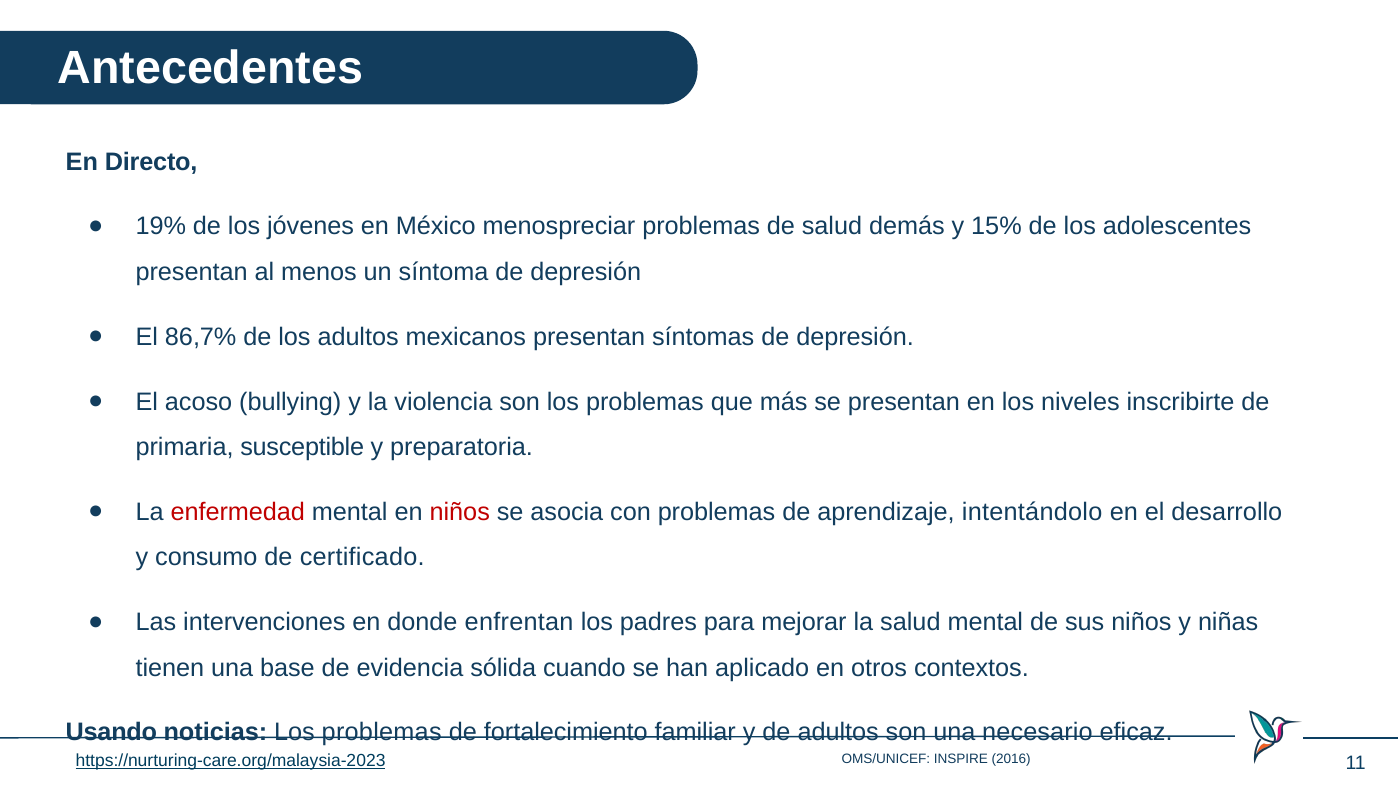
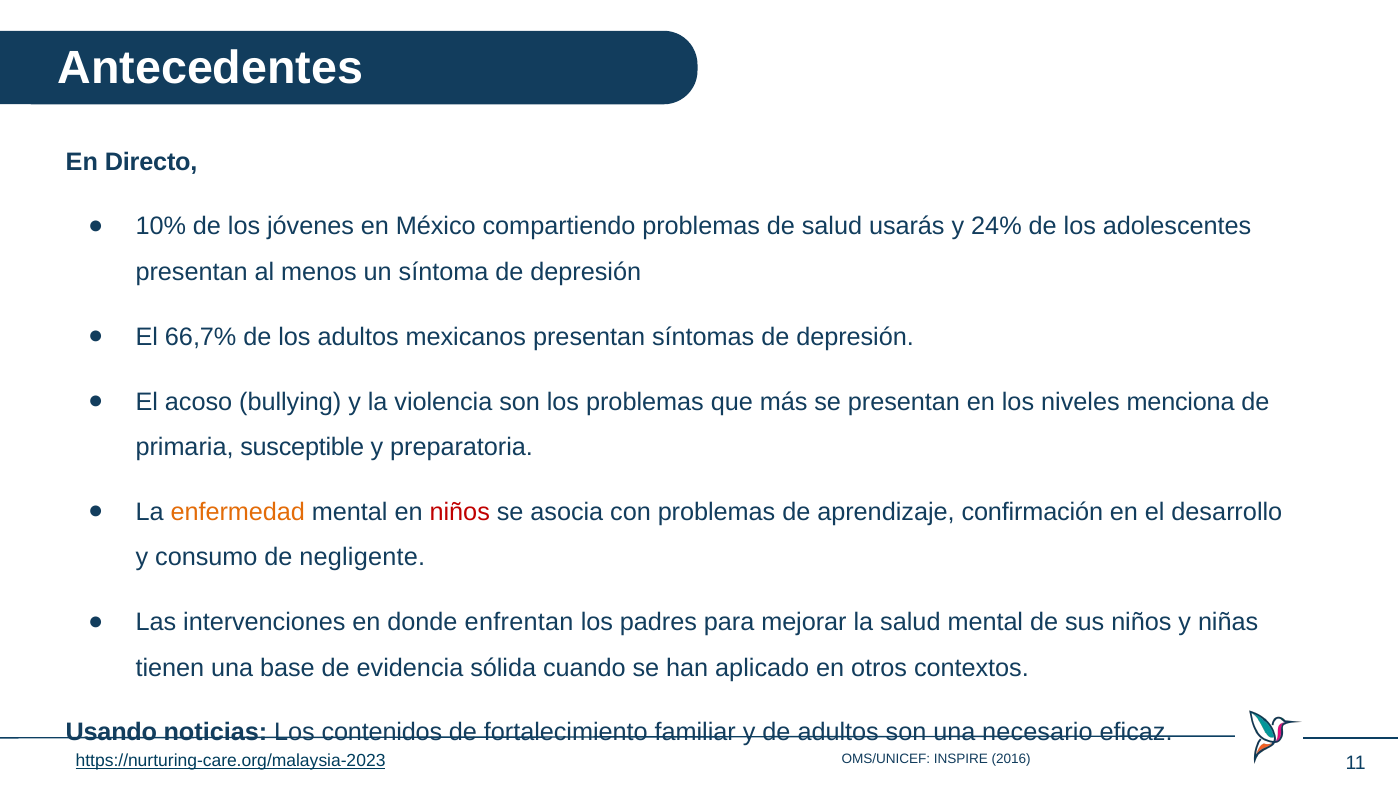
19%: 19% -> 10% (161, 227)
menospreciar: menospreciar -> compartiendo (559, 227)
demás: demás -> usarás (907, 227)
15%: 15% -> 24% (996, 227)
86,7%: 86,7% -> 66,7% (201, 337)
inscribirte: inscribirte -> menciona (1181, 402)
enfermedad colour: red -> orange (238, 512)
intentándolo: intentándolo -> confirmación (1032, 512)
certificado: certificado -> negligente (362, 558)
noticias Los problemas: problemas -> contenidos (382, 733)
